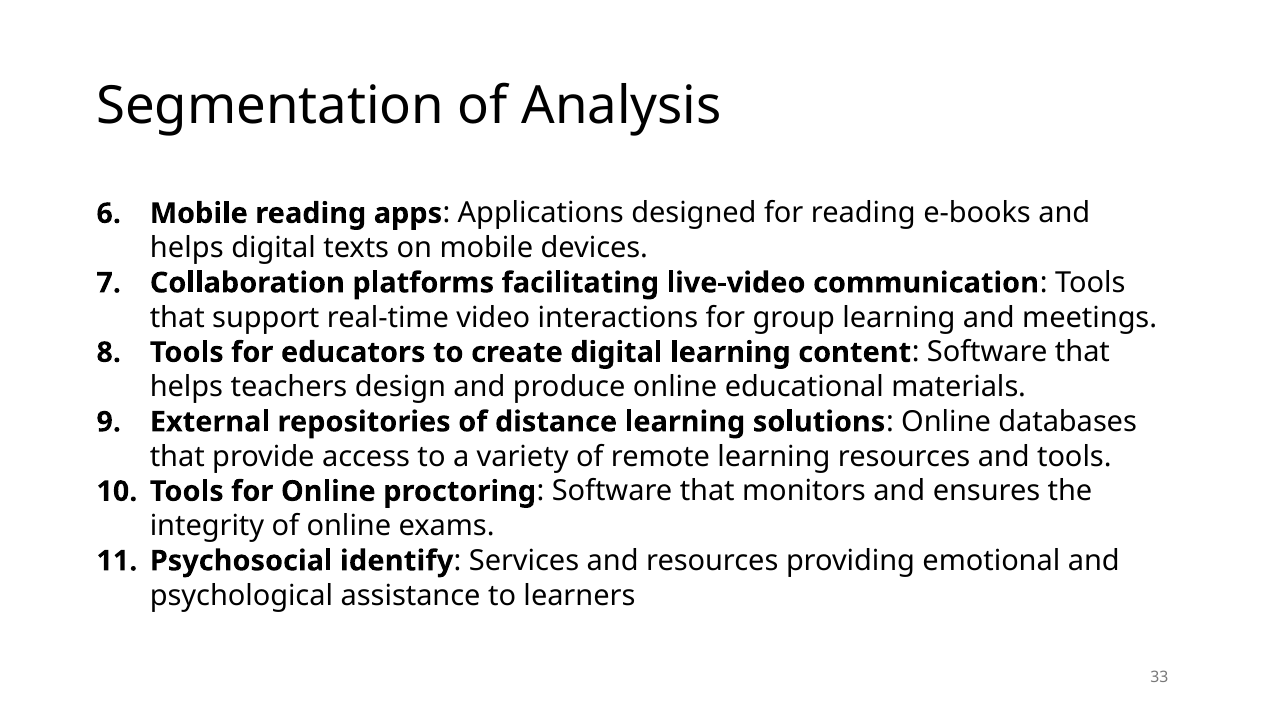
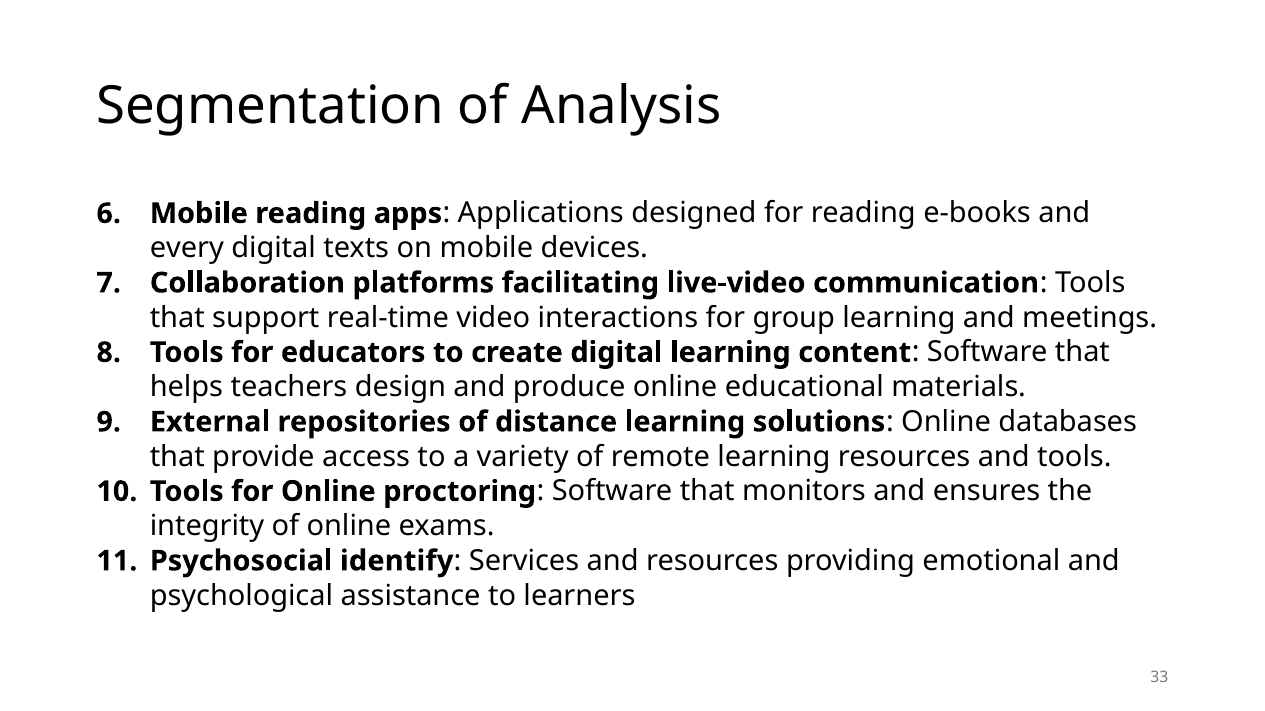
helps: helps -> every (187, 248)
